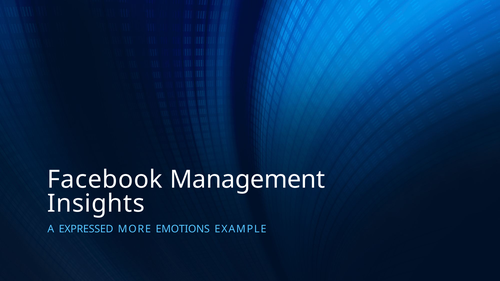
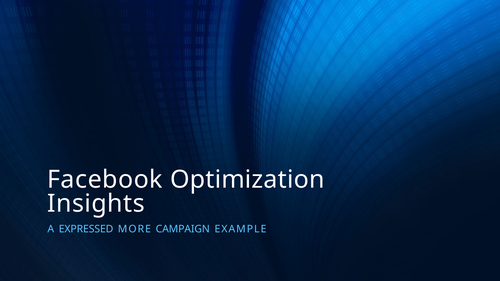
Management: Management -> Optimization (247, 180)
EMOTIONS: EMOTIONS -> CAMPAIGN (183, 229)
